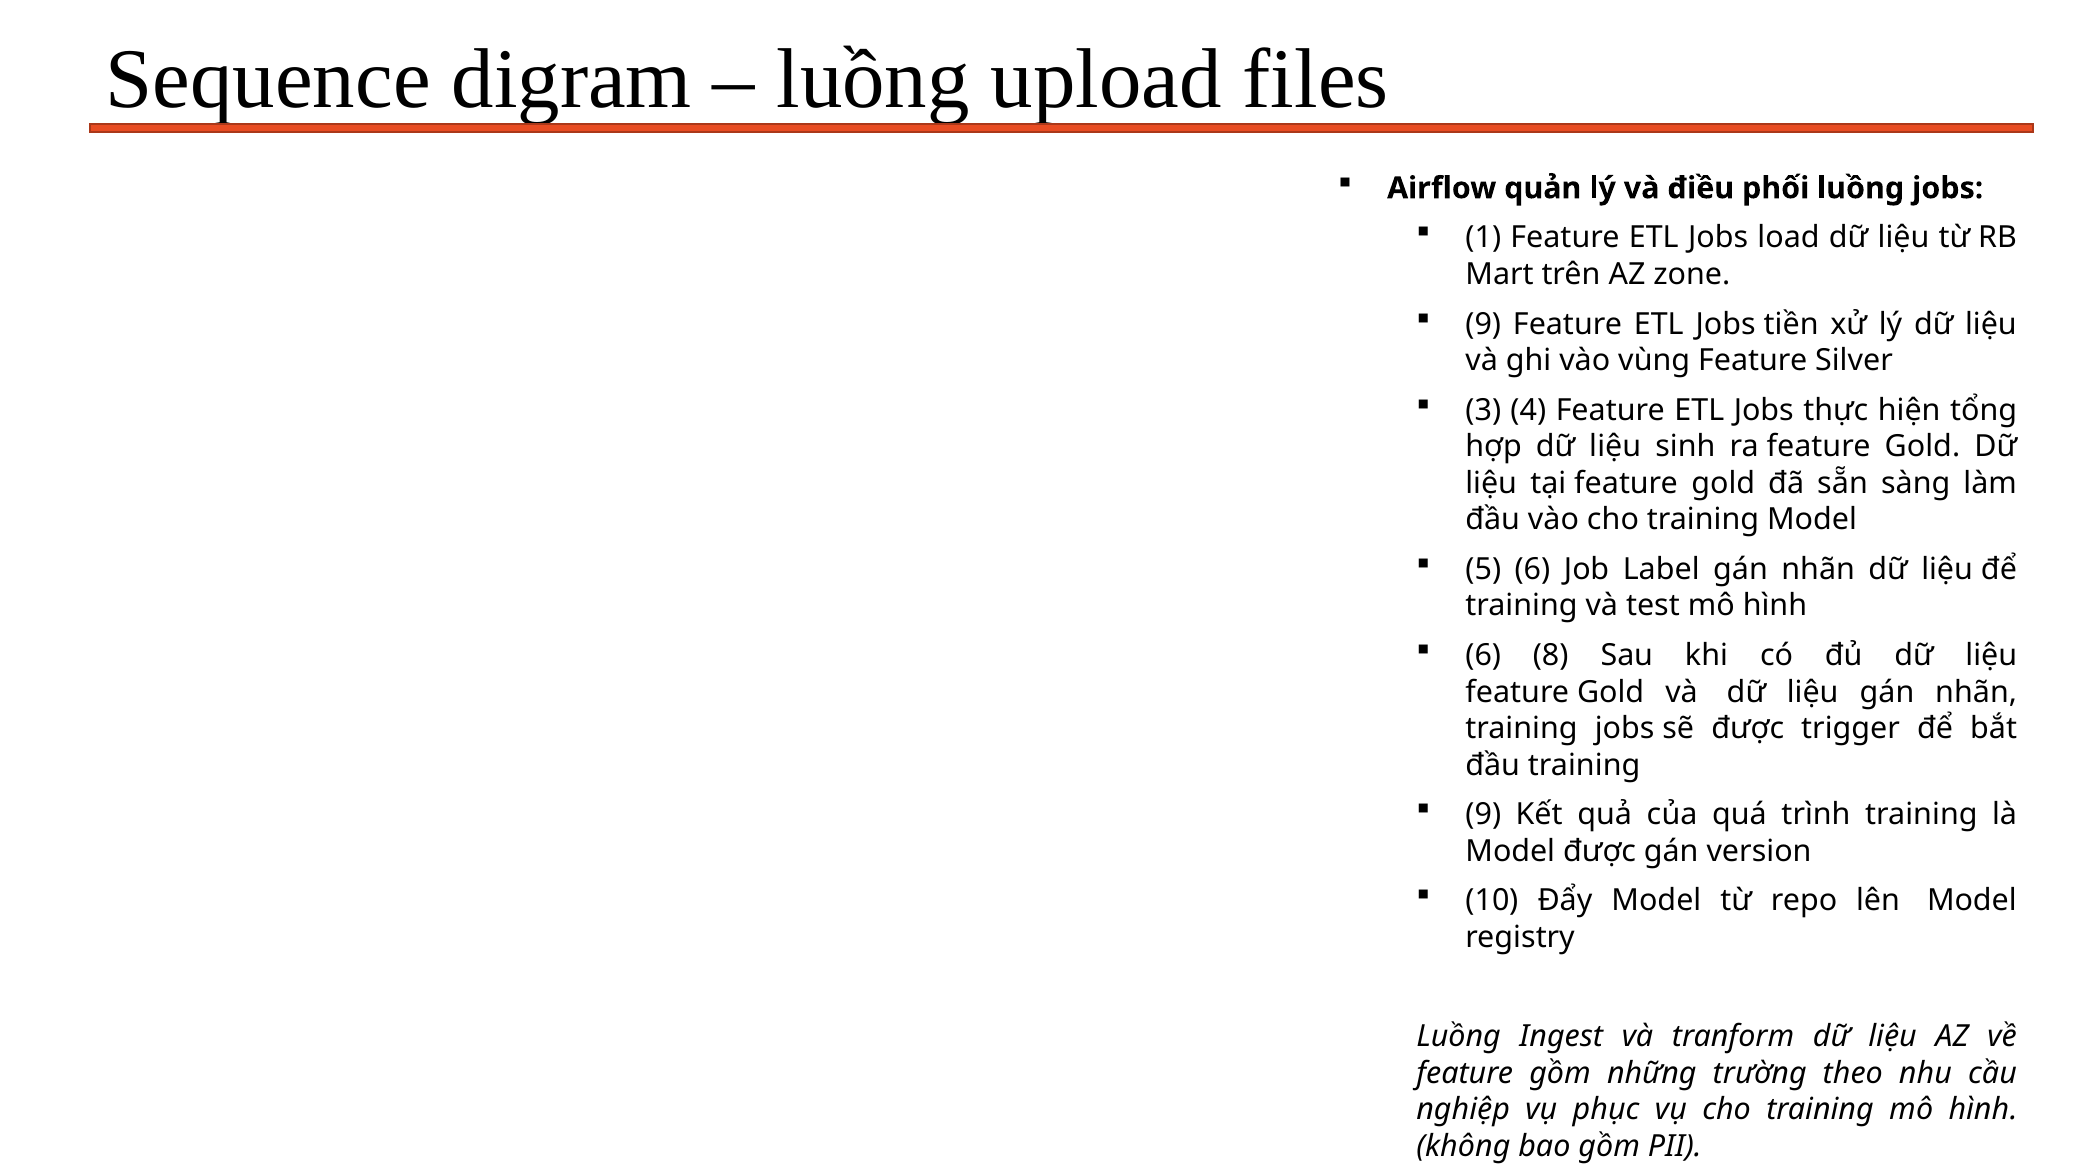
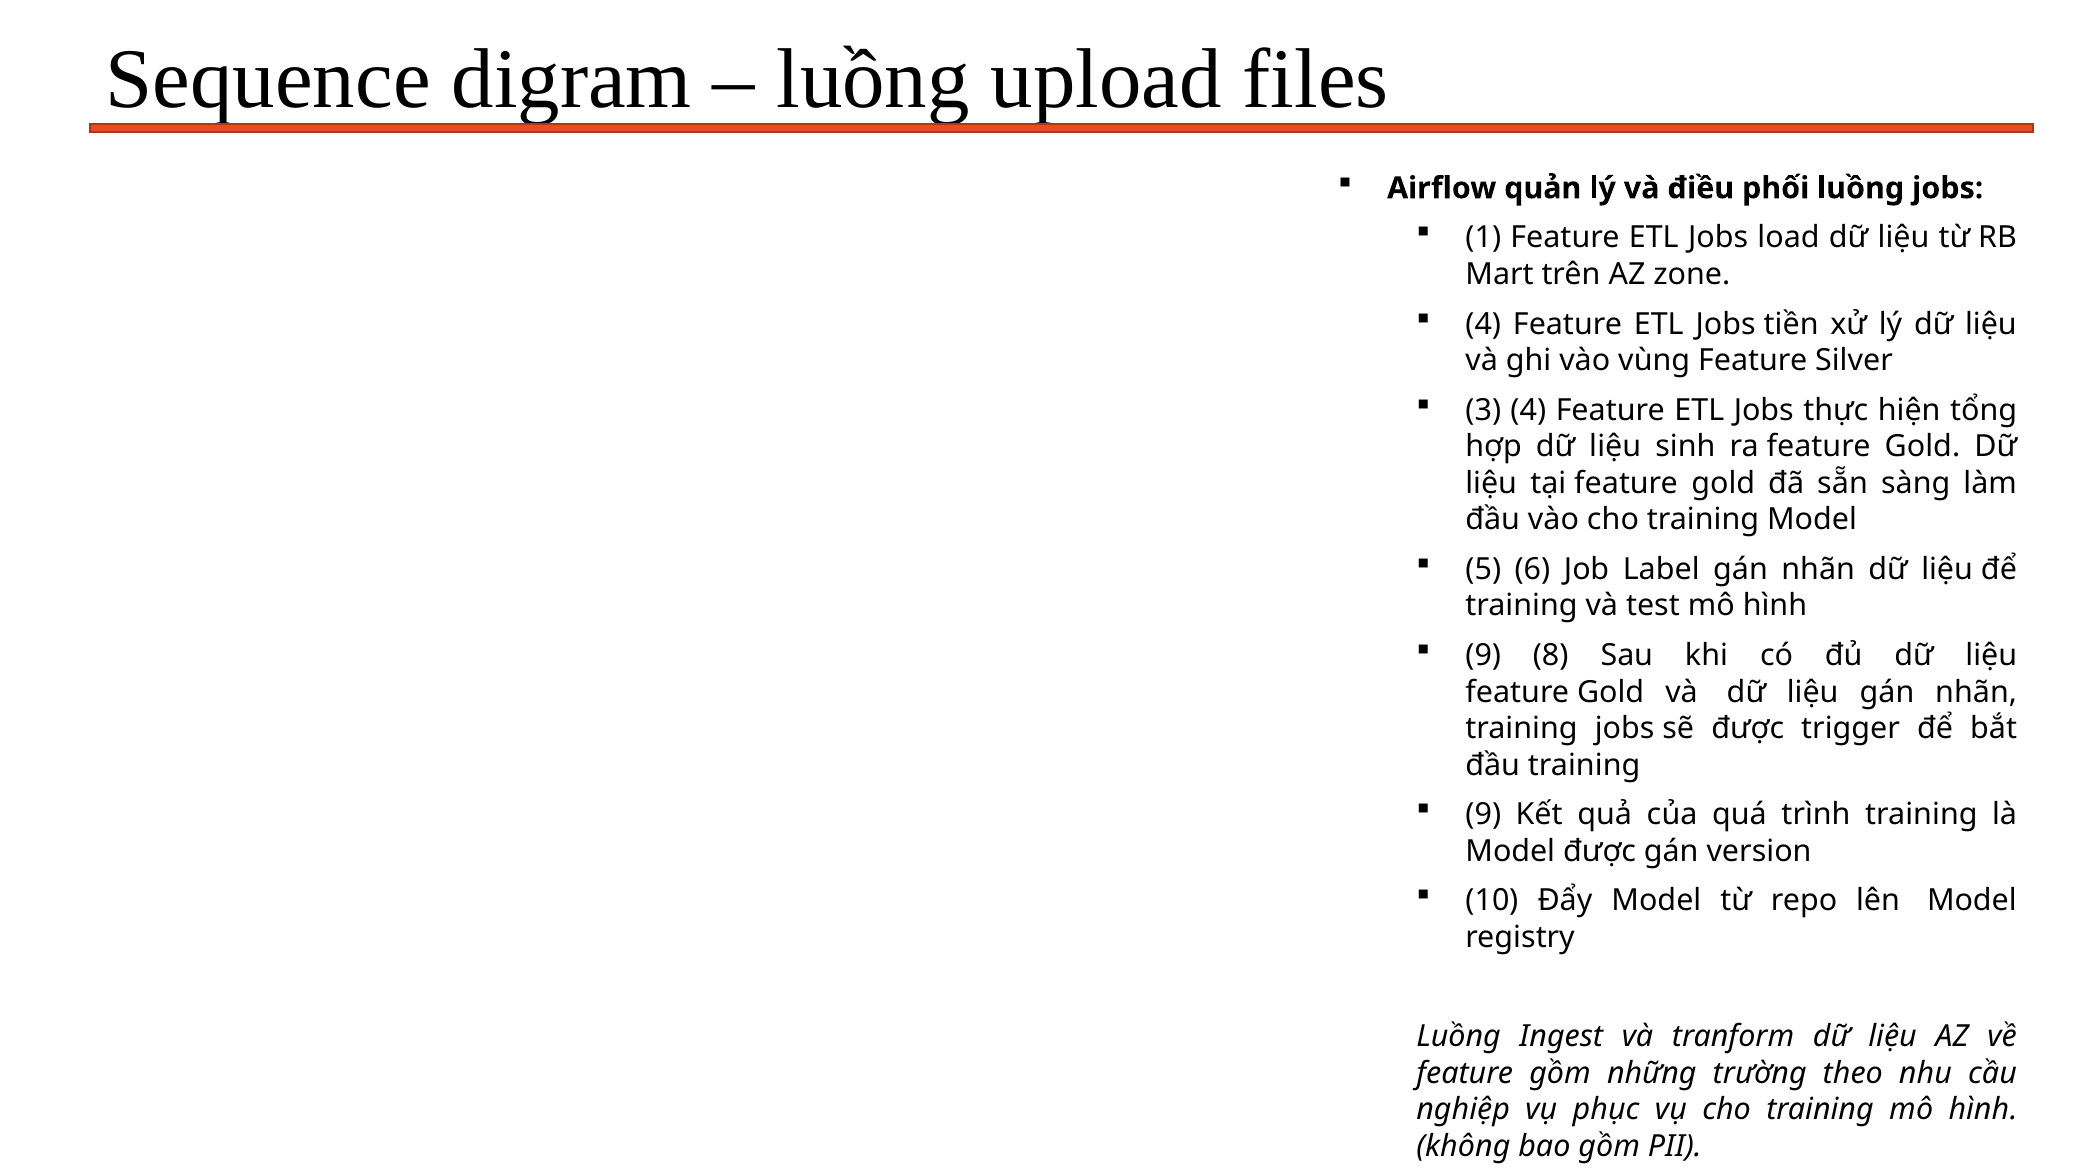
9: 9 -> 4 (1483, 324)
6: 6 -> 9 (1483, 655)
